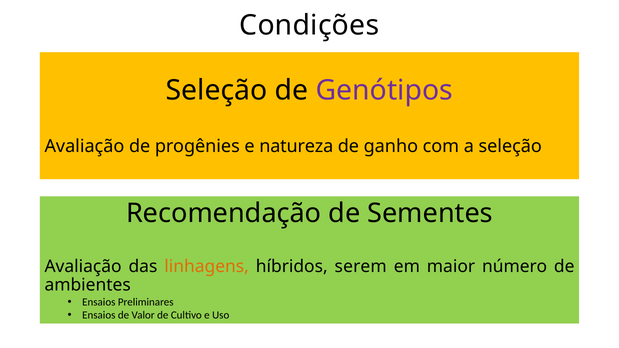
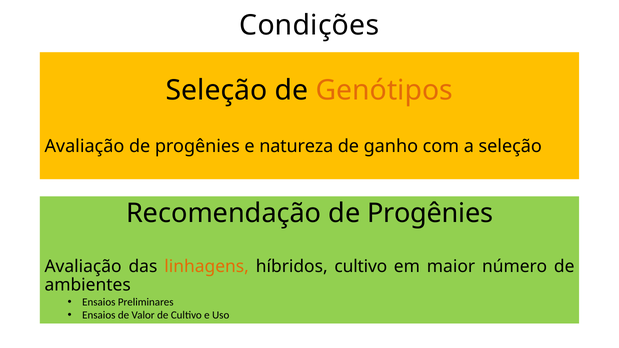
Genótipos colour: purple -> orange (384, 91)
Recomendação de Sementes: Sementes -> Progênies (430, 213)
híbridos serem: serem -> cultivo (361, 267)
